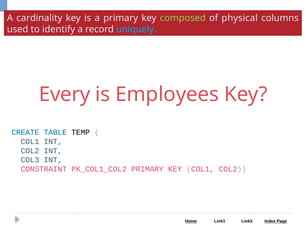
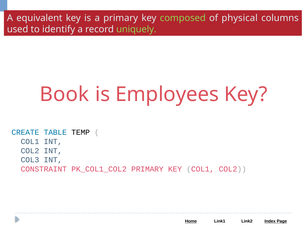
cardinality: cardinality -> equivalent (39, 18)
uniquely colour: light blue -> light green (136, 29)
Every: Every -> Book (64, 95)
